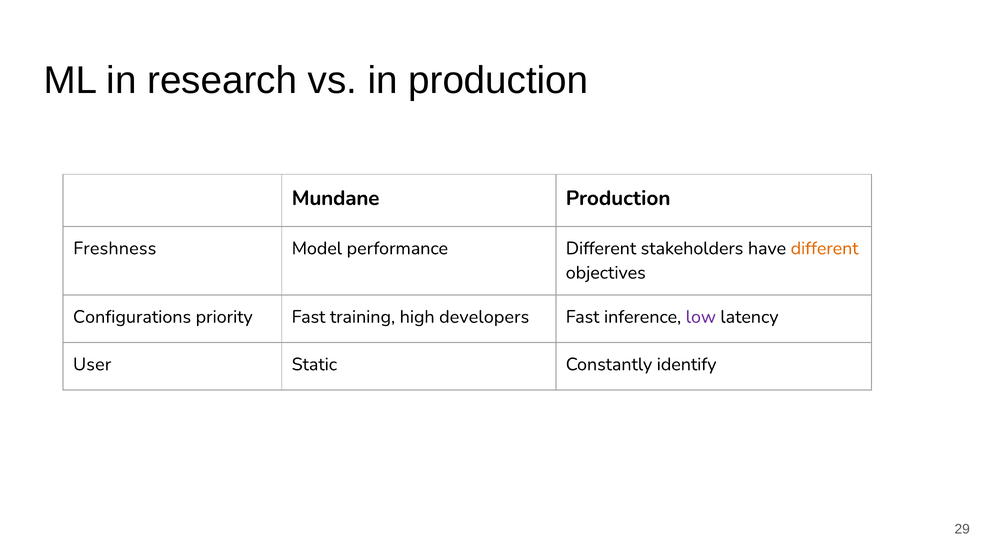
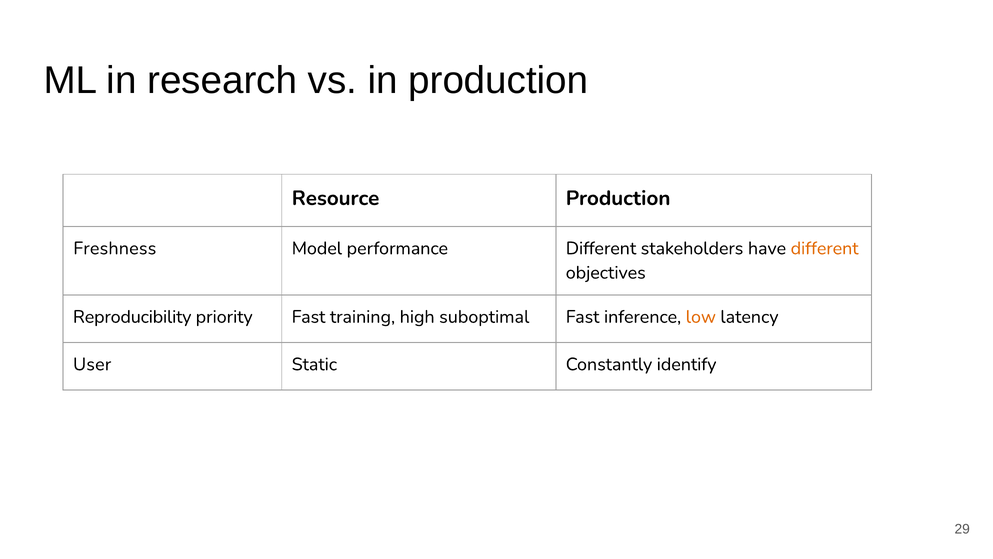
Mundane: Mundane -> Resource (336, 198)
Configurations: Configurations -> Reproducibility (132, 317)
developers: developers -> suboptimal (484, 317)
low colour: purple -> orange (701, 317)
